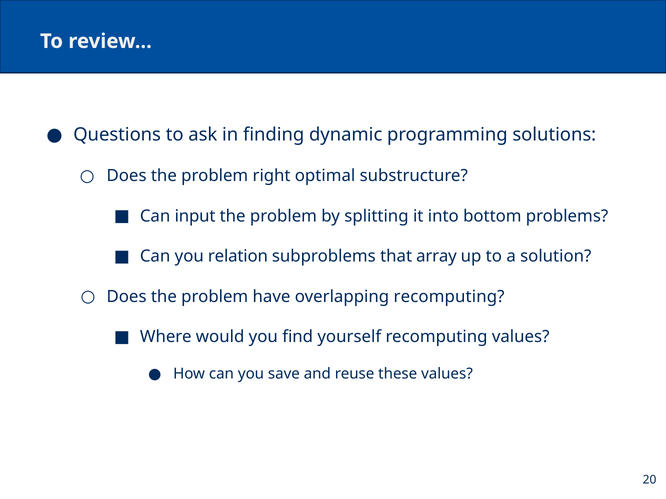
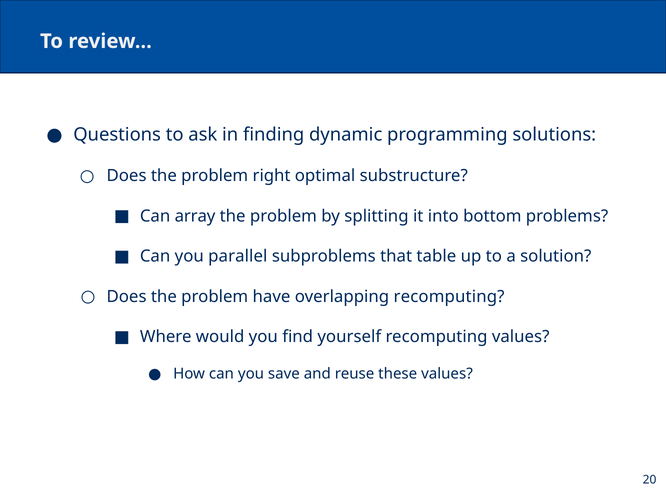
input: input -> array (195, 216)
relation: relation -> parallel (238, 257)
array: array -> table (436, 257)
